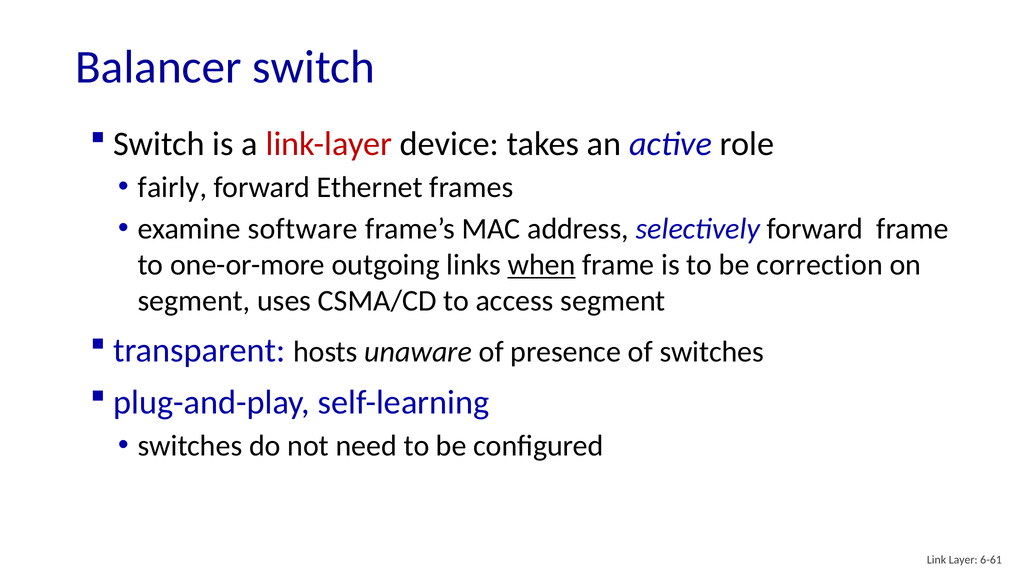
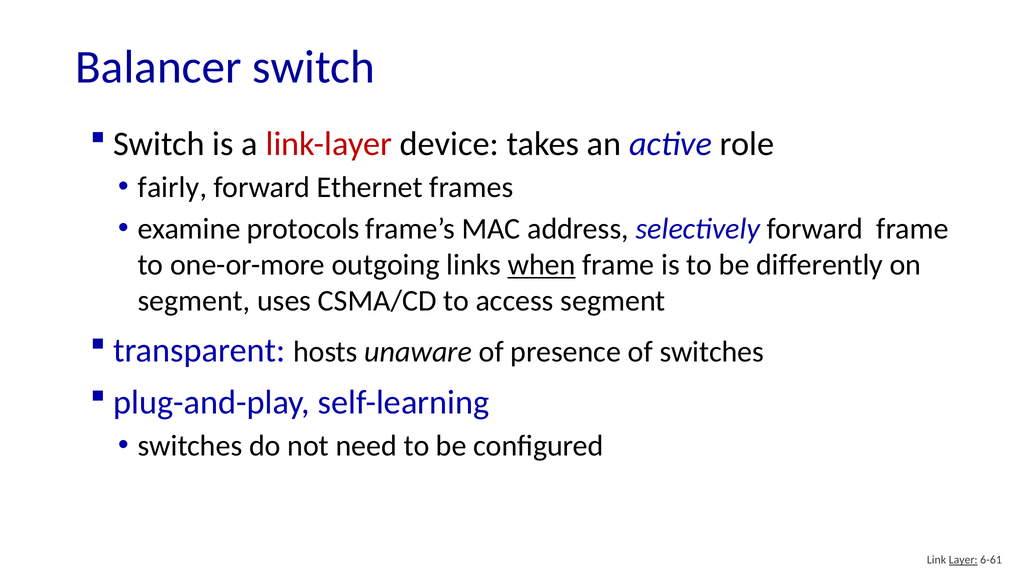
software: software -> protocols (303, 229)
correction: correction -> differently (820, 265)
Layer underline: none -> present (963, 560)
